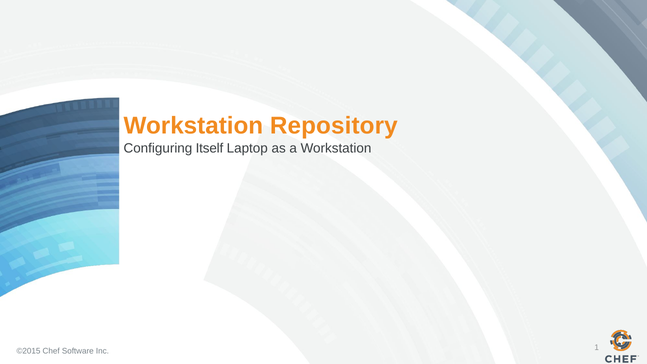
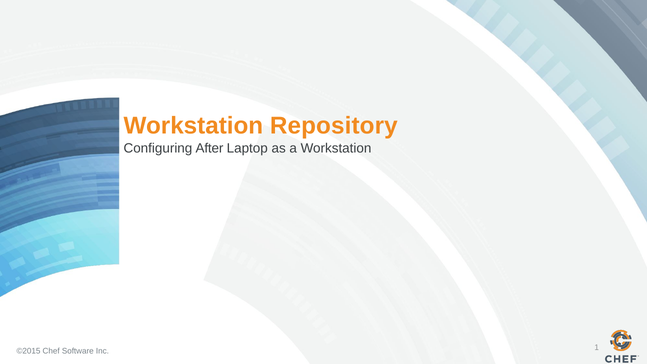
Itself: Itself -> After (209, 148)
